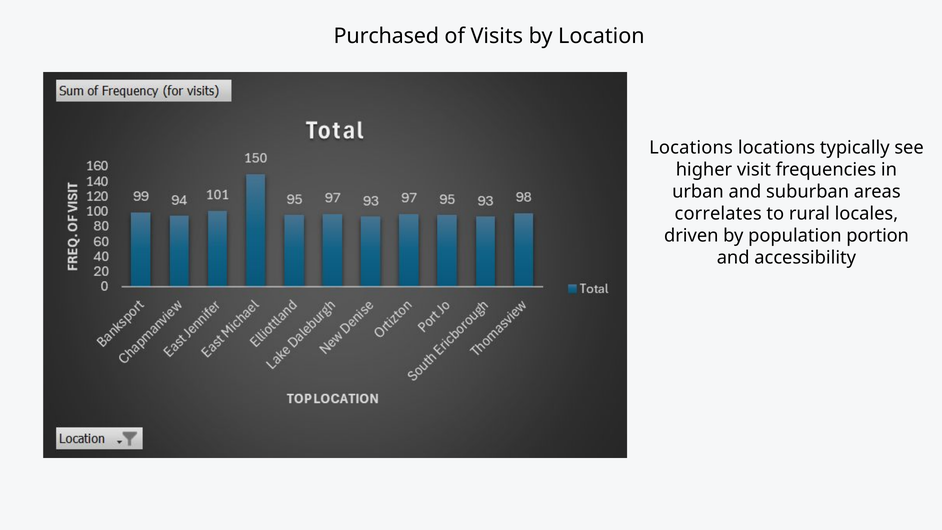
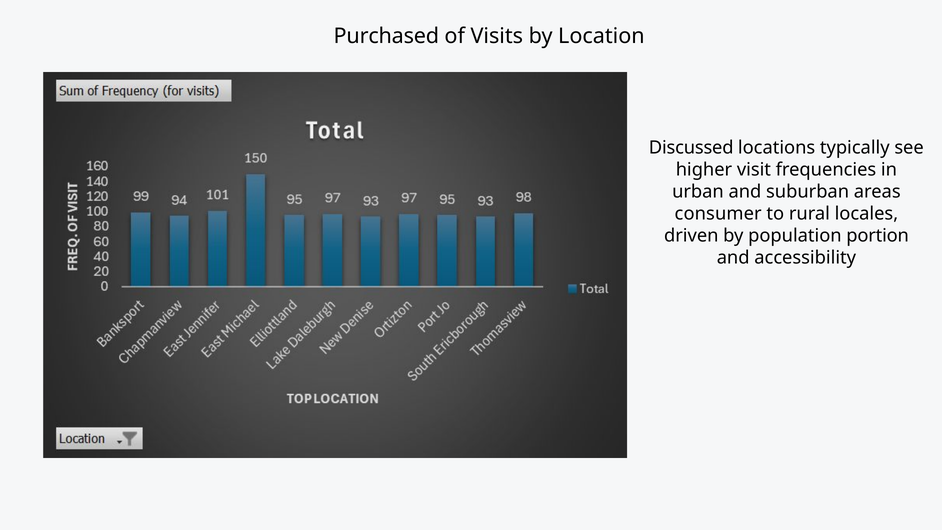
Locations: Locations -> Discussed (691, 148)
correlates: correlates -> consumer (718, 214)
